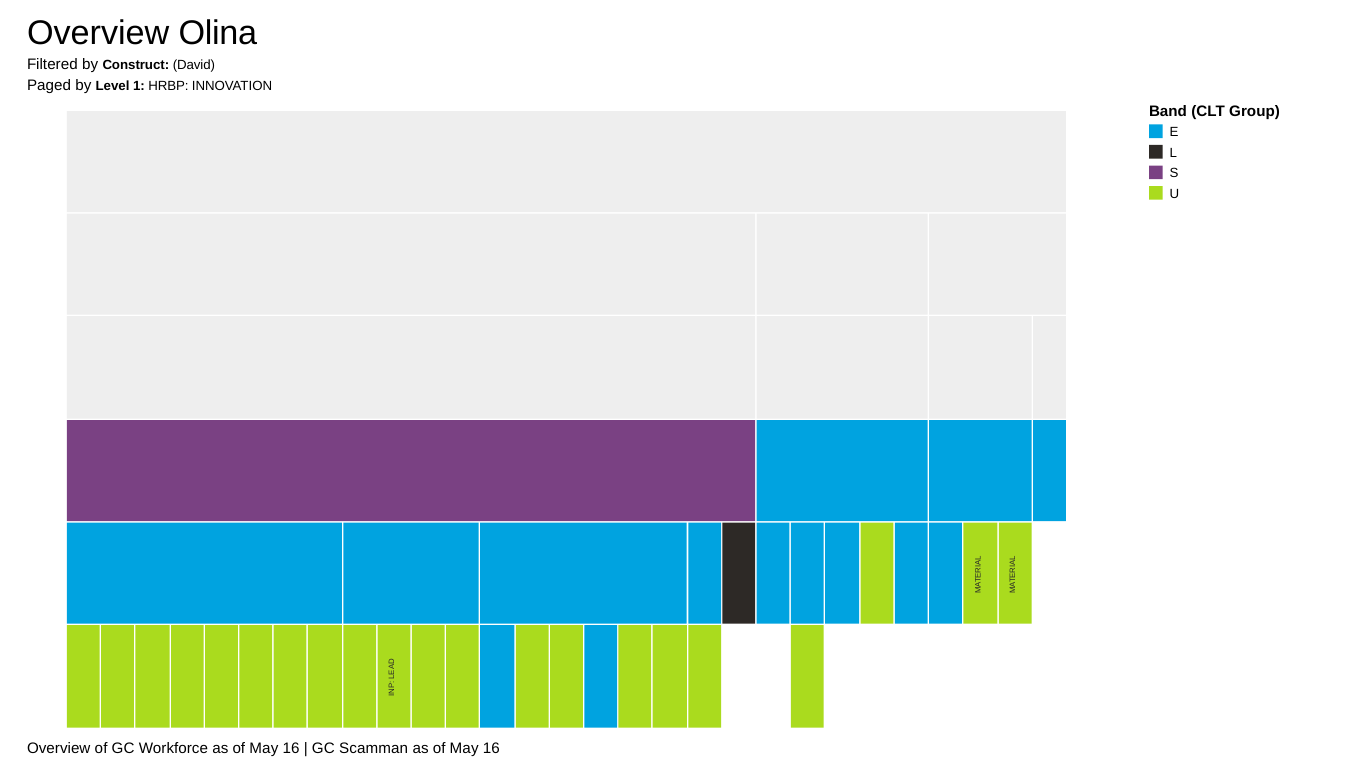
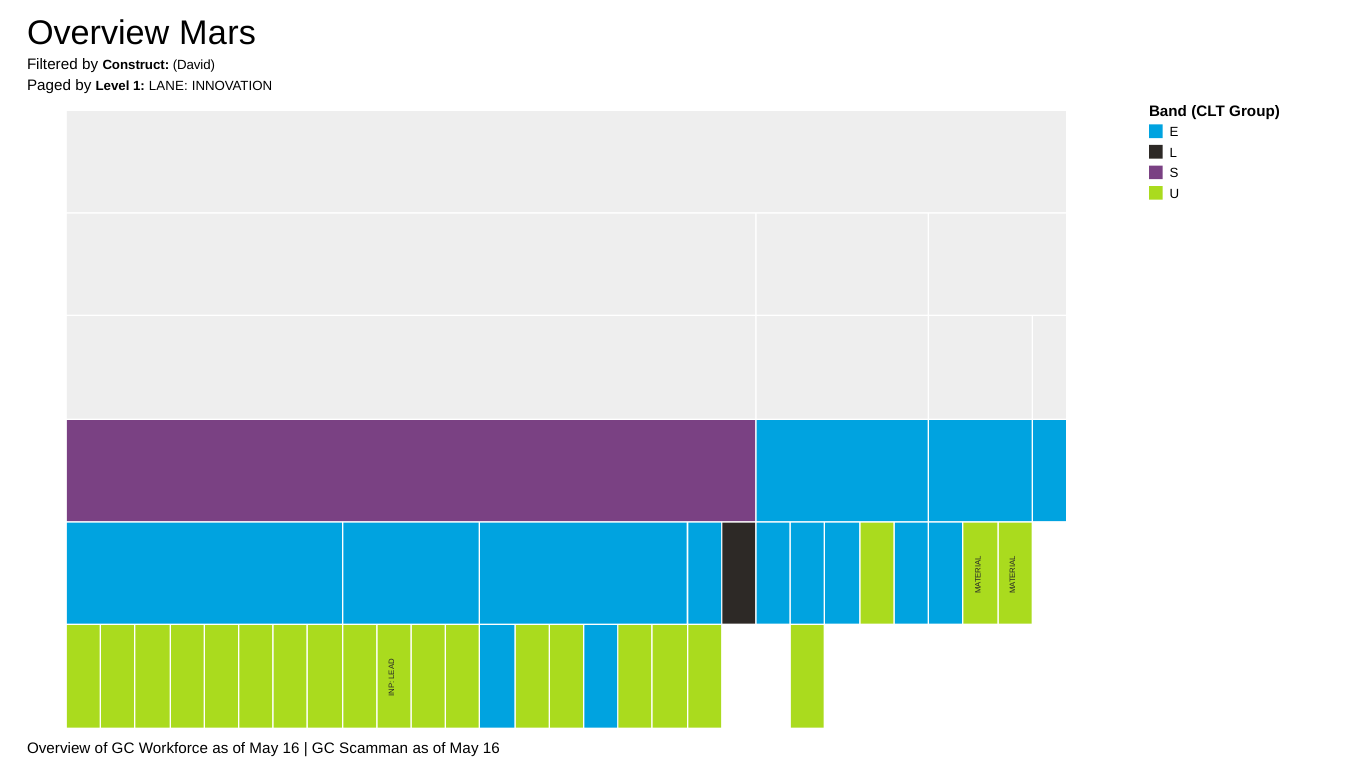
Olina: Olina -> Mars (218, 33)
HRBP: HRBP -> LANE (168, 86)
